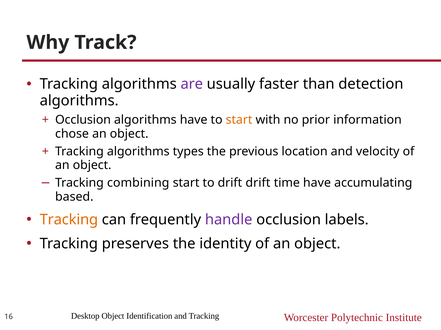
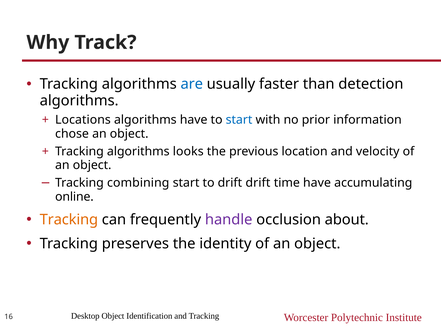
are colour: purple -> blue (192, 84)
Occlusion: Occlusion -> Locations (83, 120)
start colour: orange -> blue (239, 120)
types: types -> looks (188, 152)
based: based -> online (74, 197)
labels: labels -> about (347, 220)
